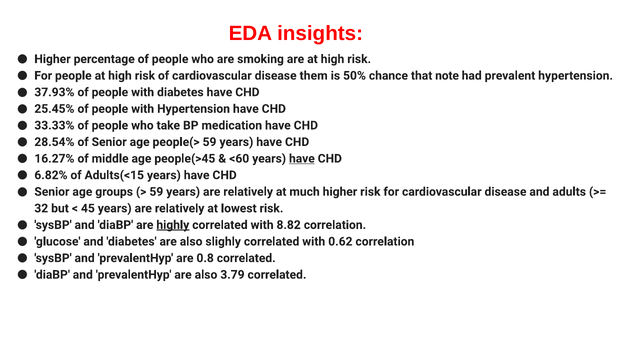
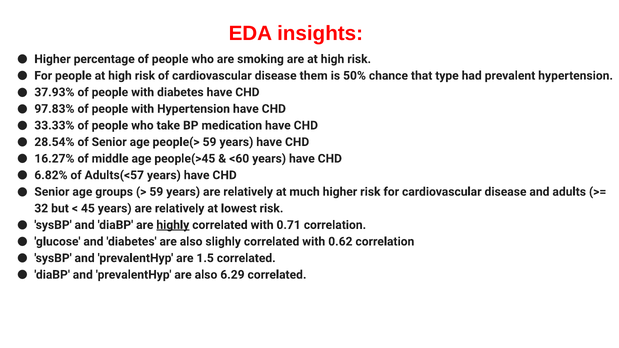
note: note -> type (447, 76)
25.45%: 25.45% -> 97.83% (54, 109)
have underline: present -> none (302, 159)
Adults(<15: Adults(<15 -> Adults(<57 (114, 175)
8.82: 8.82 -> 0.71 (289, 225)
0.8: 0.8 -> 1.5 (205, 258)
3.79: 3.79 -> 6.29 (232, 275)
